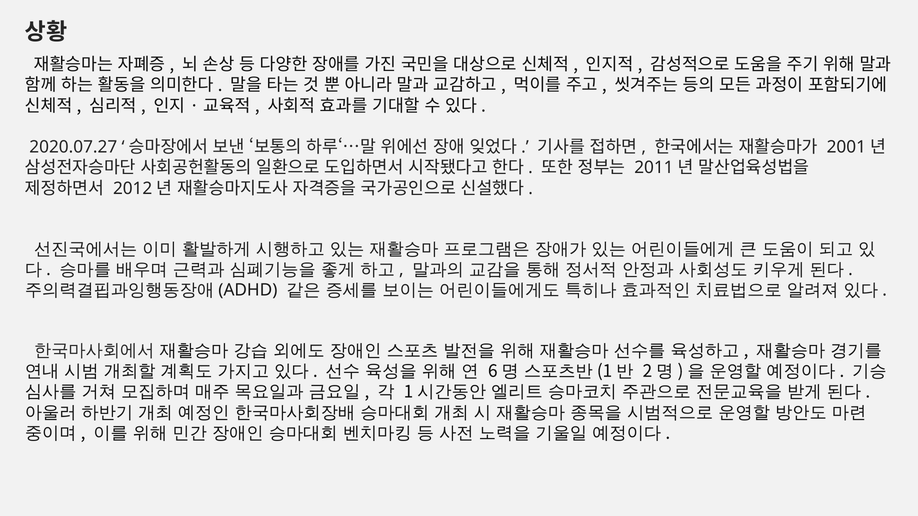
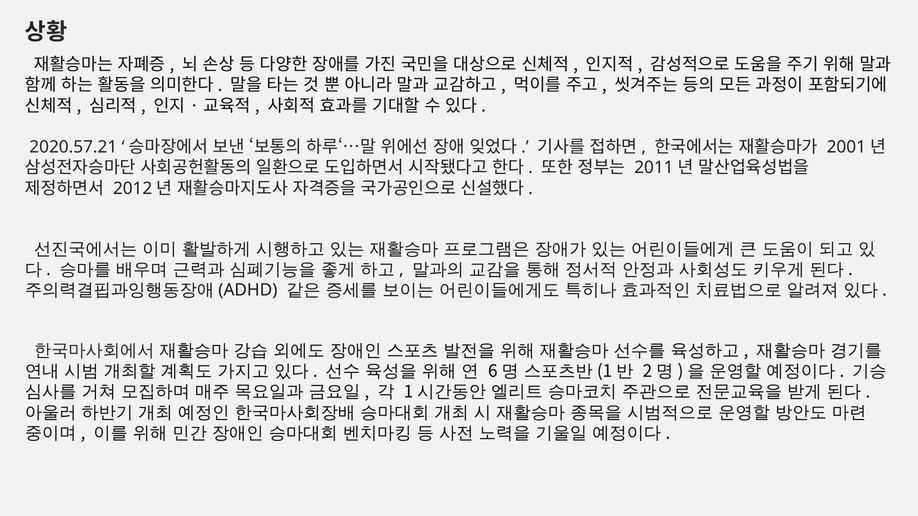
2020.07.27: 2020.07.27 -> 2020.57.21 (73, 147)
